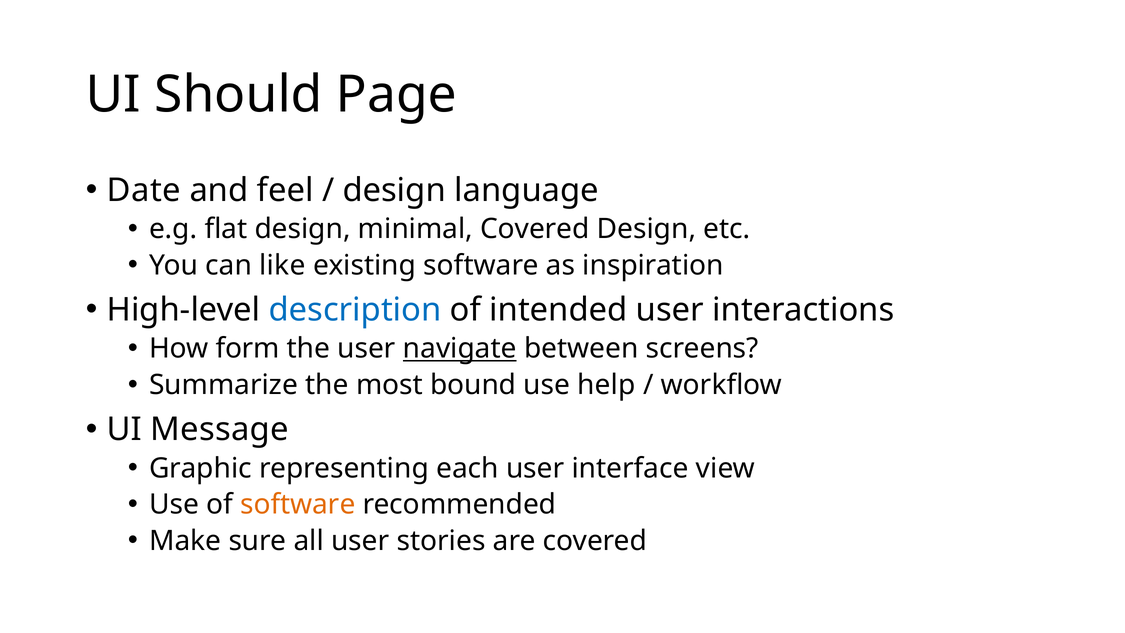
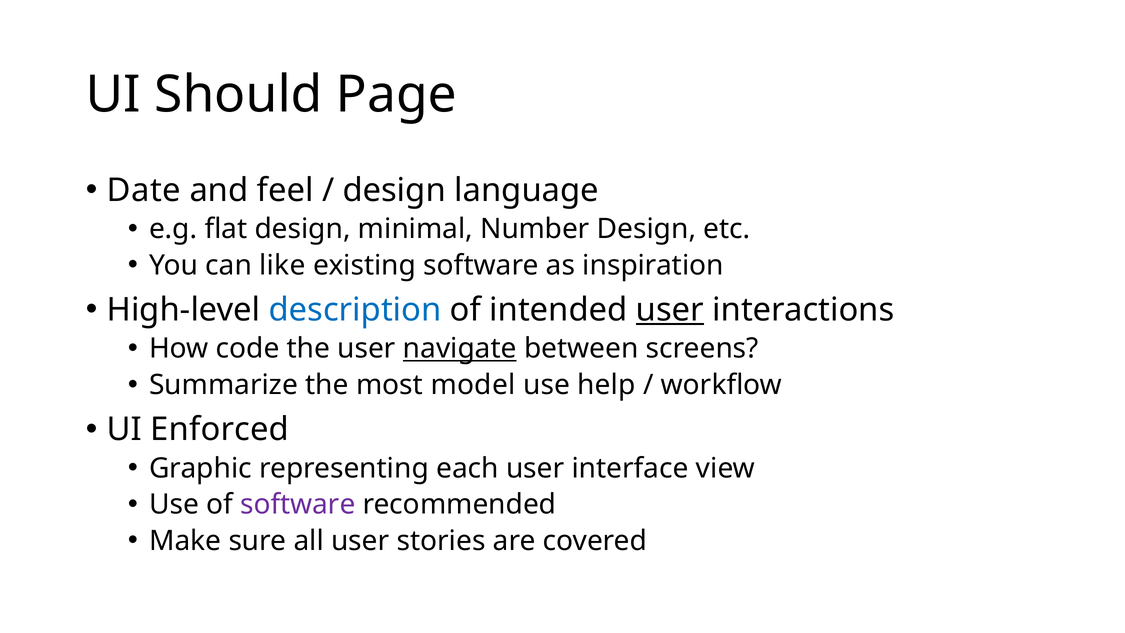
minimal Covered: Covered -> Number (535, 229)
user underline: none -> present (670, 310)
form: form -> code (248, 349)
bound: bound -> model (473, 385)
Message: Message -> Enforced (220, 429)
software colour: orange -> purple (298, 504)
